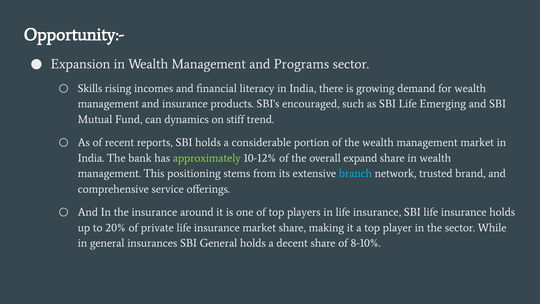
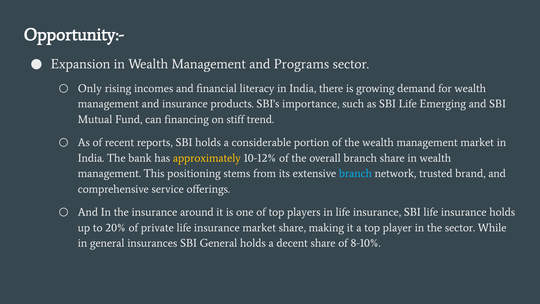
Skills: Skills -> Only (90, 88)
encouraged: encouraged -> importance (311, 104)
dynamics: dynamics -> financing (187, 119)
approximately colour: light green -> yellow (207, 158)
overall expand: expand -> branch (360, 158)
